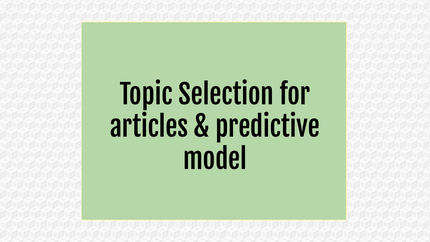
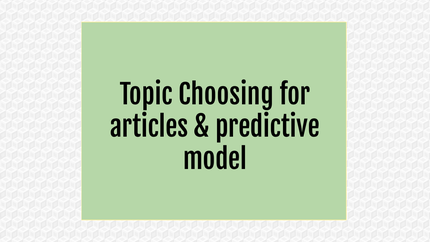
Selection: Selection -> Choosing (226, 96)
